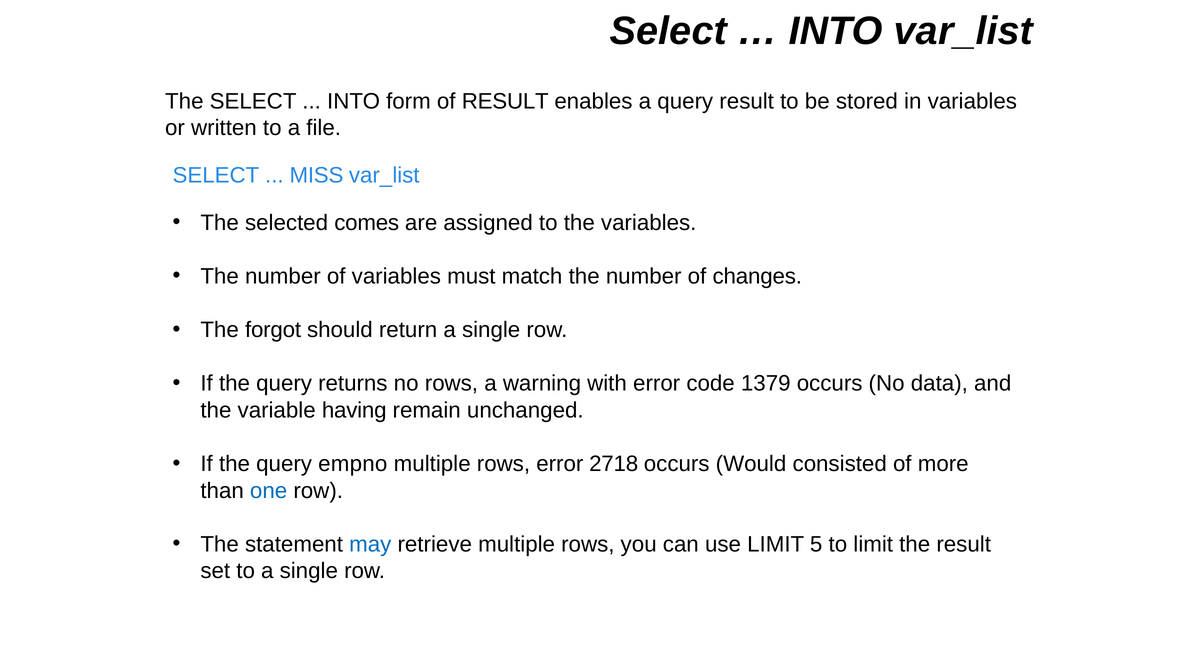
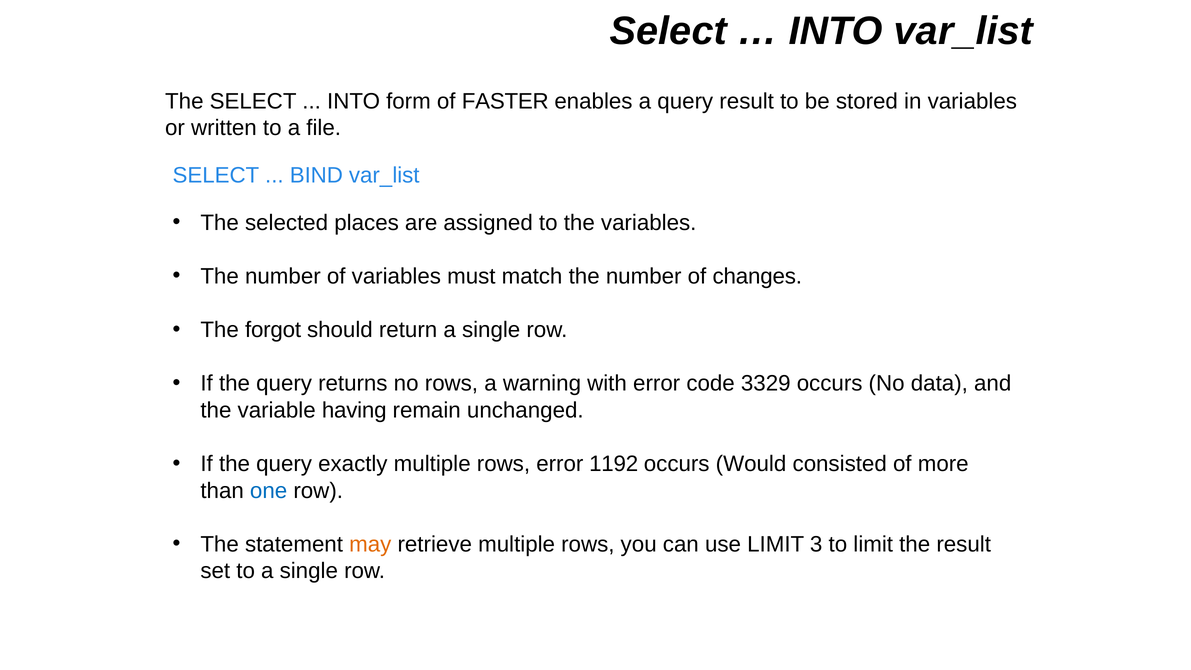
of RESULT: RESULT -> FASTER (505, 101)
MISS: MISS -> BIND (316, 175)
comes: comes -> places (367, 223)
1379: 1379 -> 3329 (766, 384)
empno: empno -> exactly (353, 464)
2718: 2718 -> 1192 (614, 464)
may colour: blue -> orange (370, 544)
5: 5 -> 3 (816, 544)
